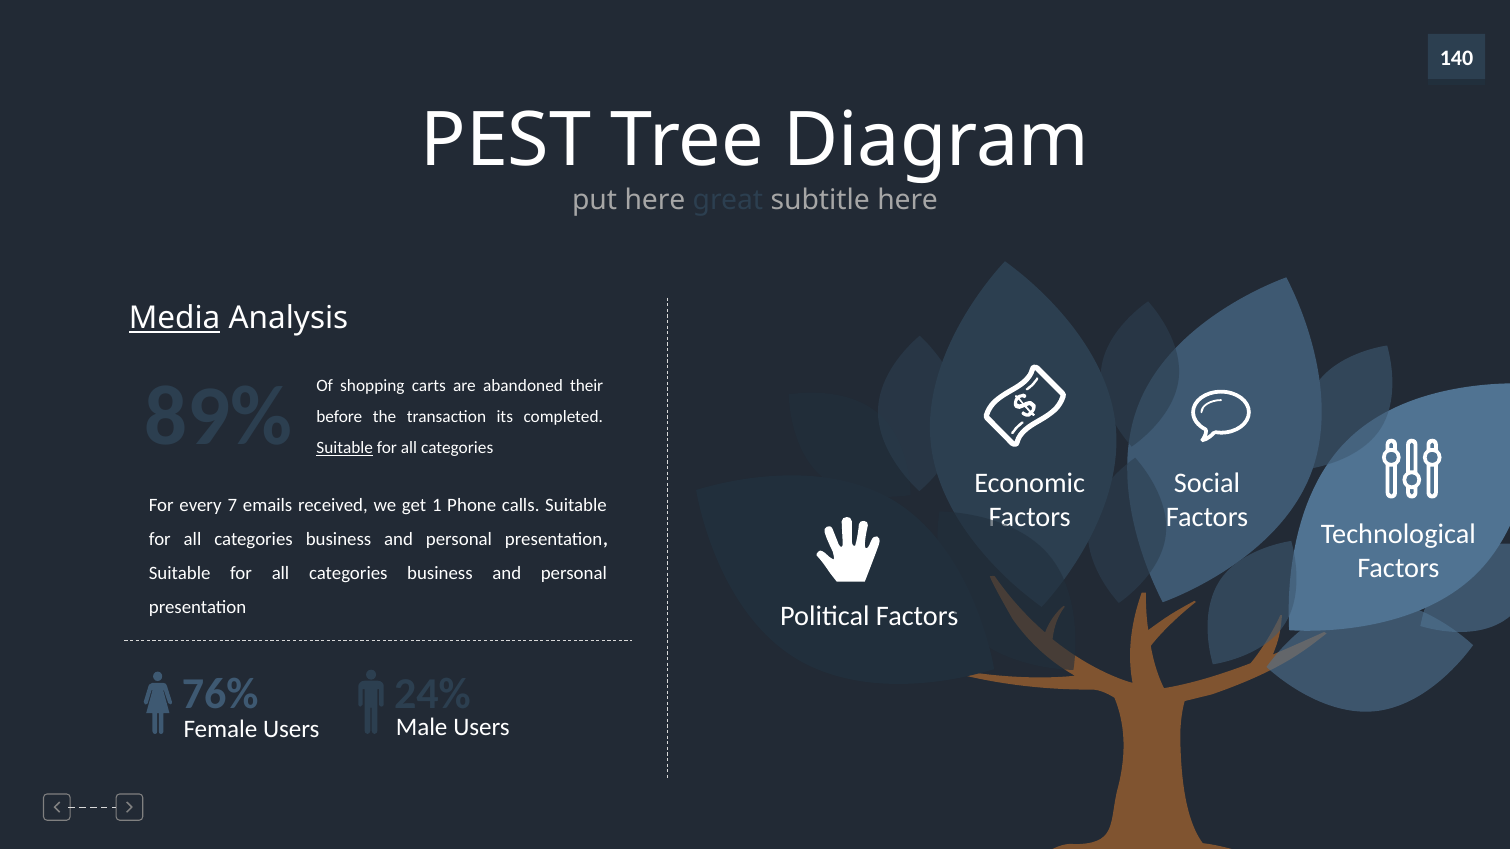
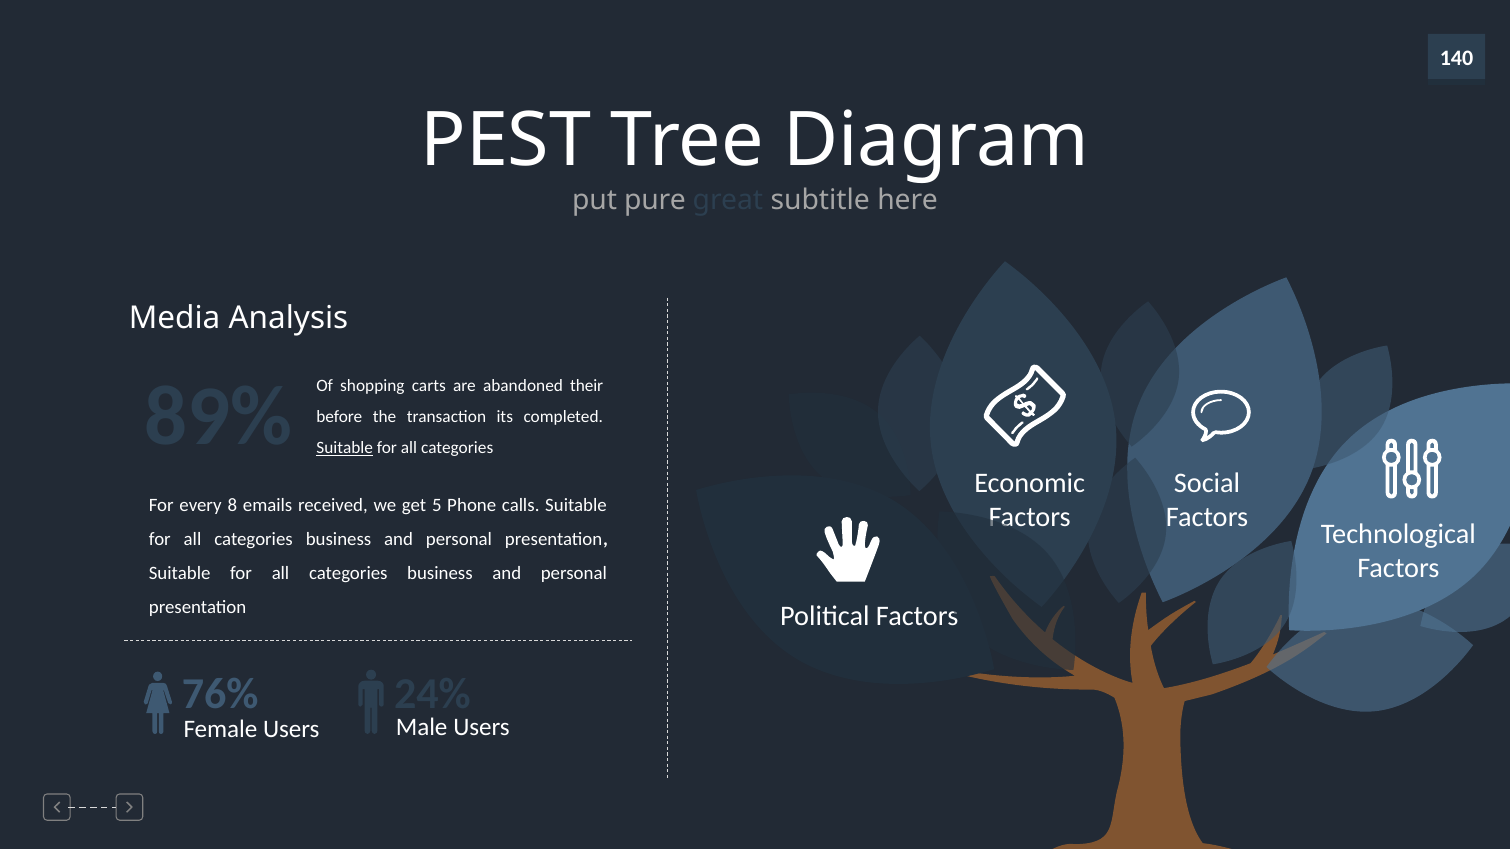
put here: here -> pure (655, 200)
Media underline: present -> none (175, 318)
7: 7 -> 8 (232, 505)
1: 1 -> 5 (437, 505)
